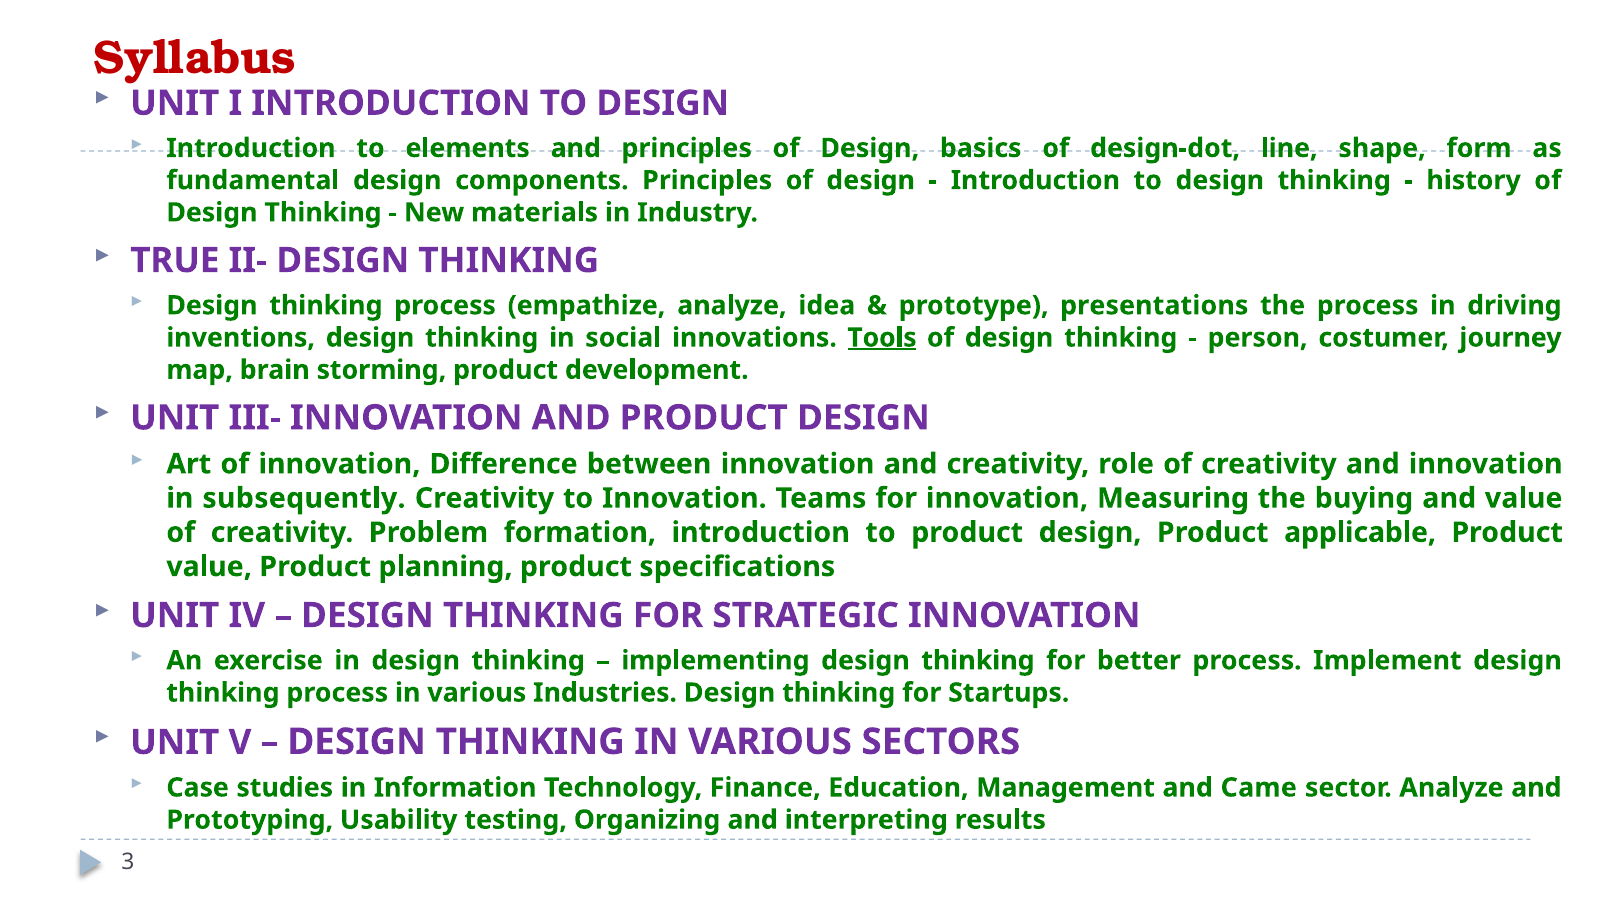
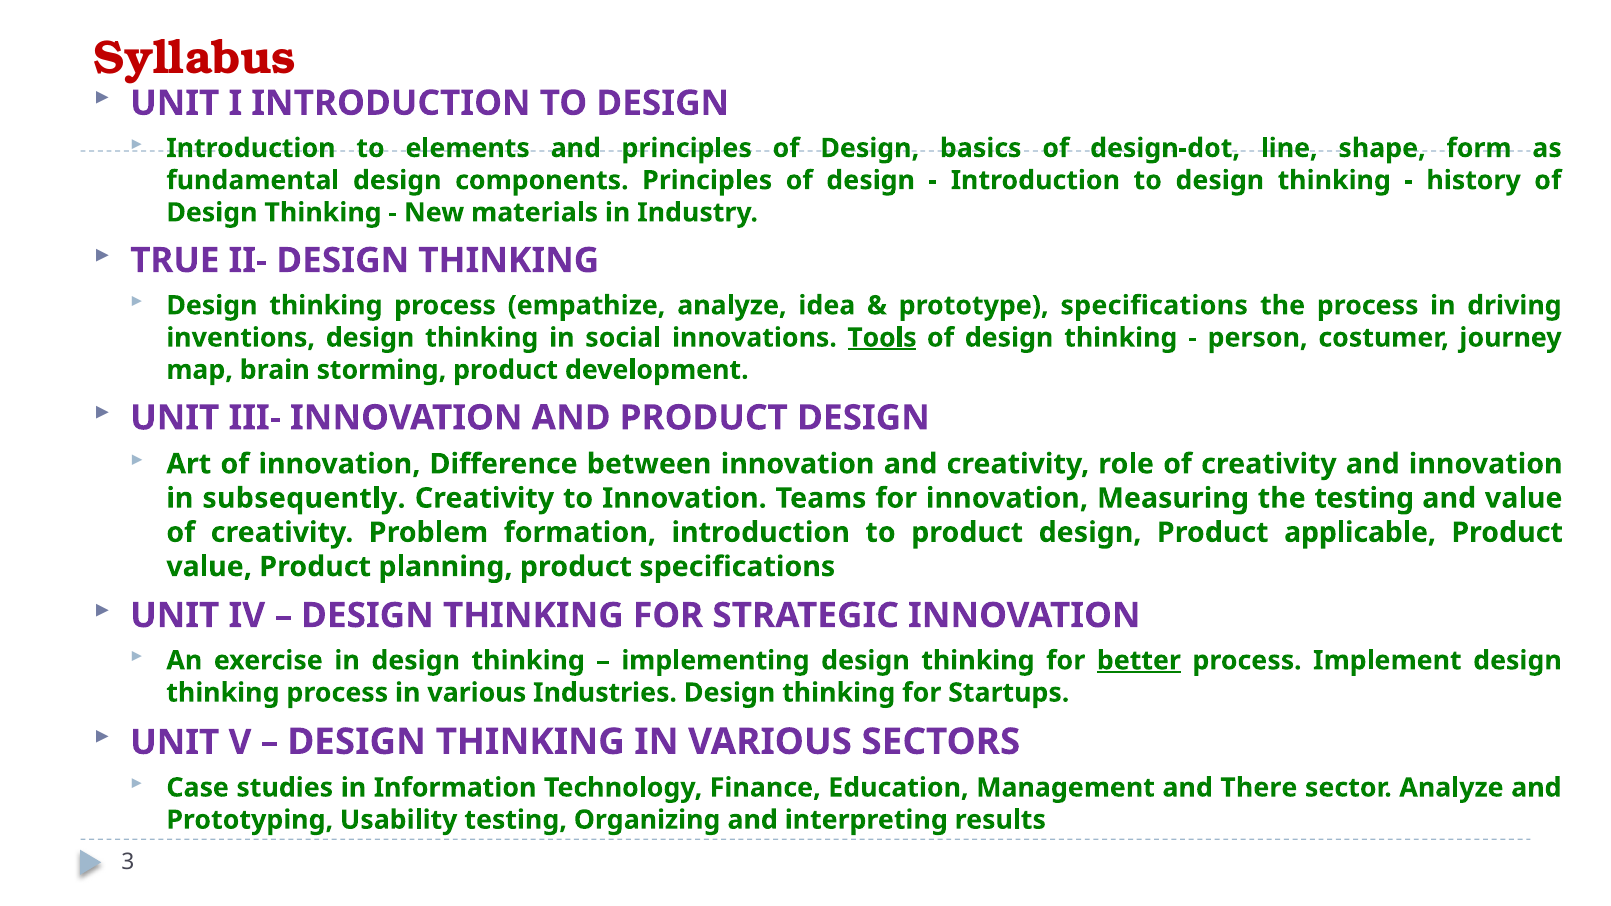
prototype presentations: presentations -> specifications (1154, 306)
the buying: buying -> testing (1364, 498)
better underline: none -> present (1139, 661)
Came: Came -> There (1259, 788)
